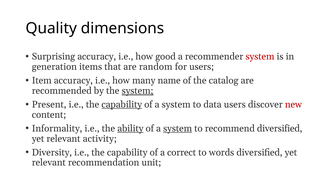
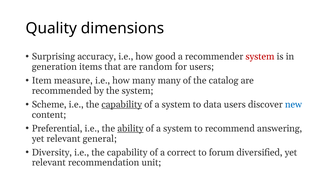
Item accuracy: accuracy -> measure (73, 80)
many name: name -> many (169, 80)
system underline: present -> none (138, 91)
Present: Present -> Scheme (49, 104)
new colour: red -> blue (293, 104)
Informality: Informality -> Preferential (57, 128)
system underline: present -> none (178, 128)
recommend diversified: diversified -> answering (280, 128)
activity: activity -> general (100, 138)
words: words -> forum (222, 152)
